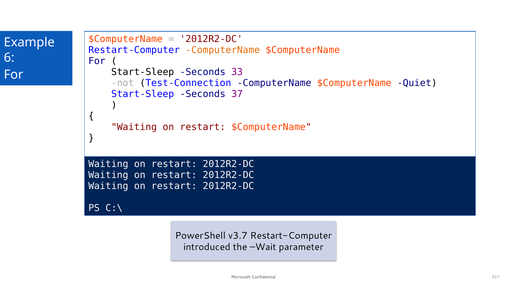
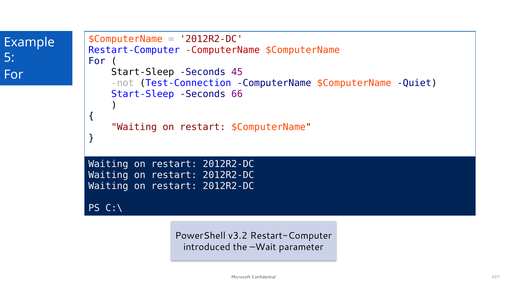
ComputerName colour: orange -> red (223, 50)
6: 6 -> 5 (9, 58)
33: 33 -> 45 (237, 72)
37: 37 -> 66 (237, 94)
v3.7: v3.7 -> v3.2 (238, 236)
